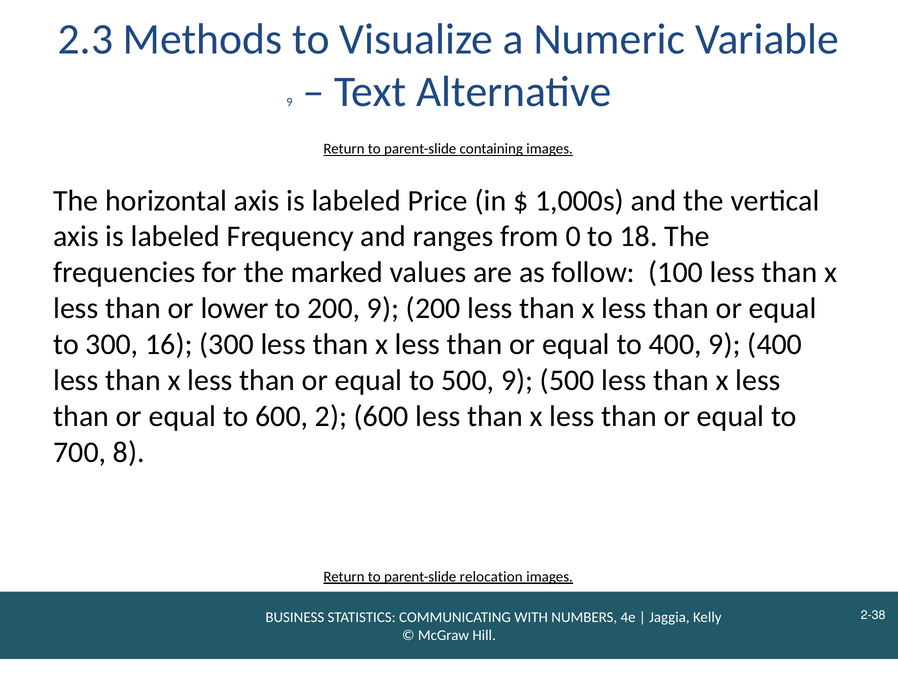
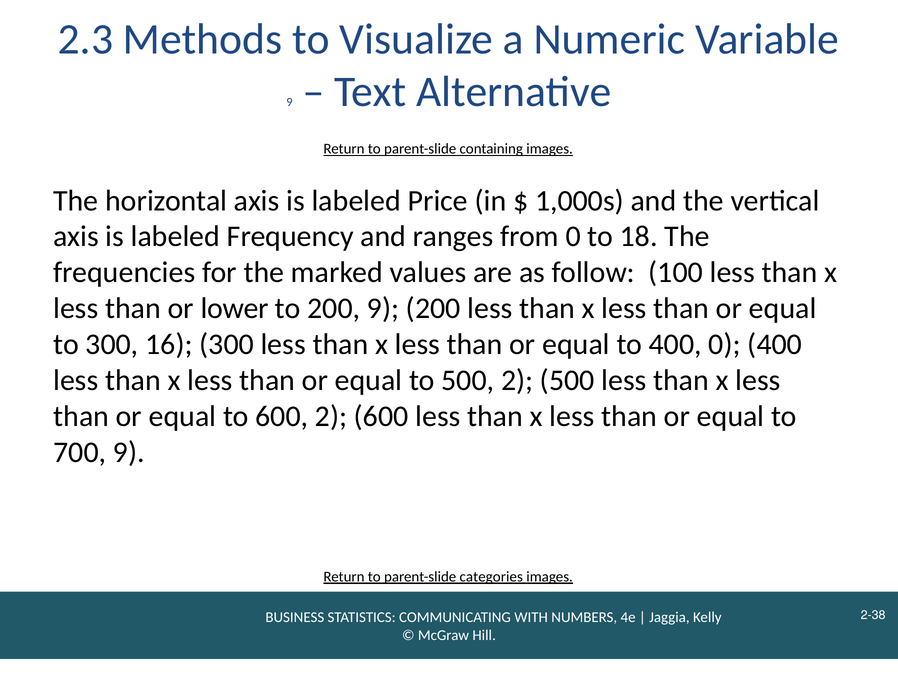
400 9: 9 -> 0 (725, 344)
500 9: 9 -> 2 (517, 380)
700 8: 8 -> 9 (129, 452)
relocation: relocation -> categories (491, 576)
